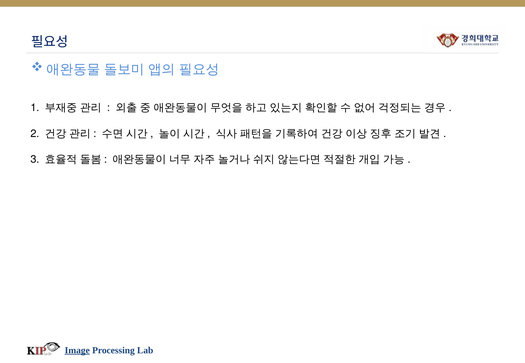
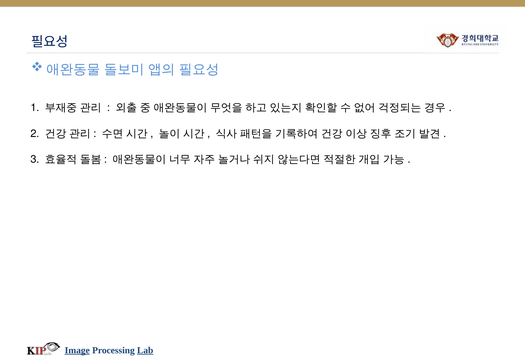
Lab underline: none -> present (145, 351)
